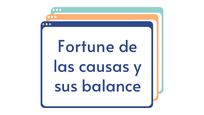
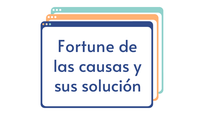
balance: balance -> solución (111, 86)
